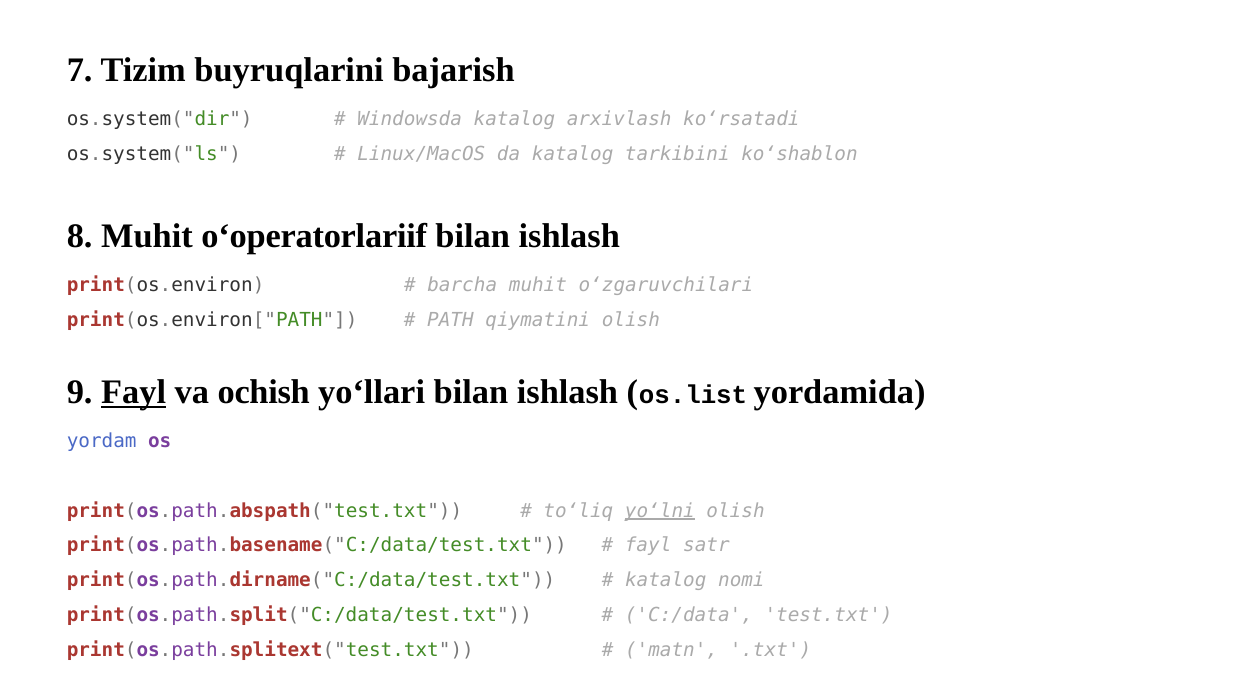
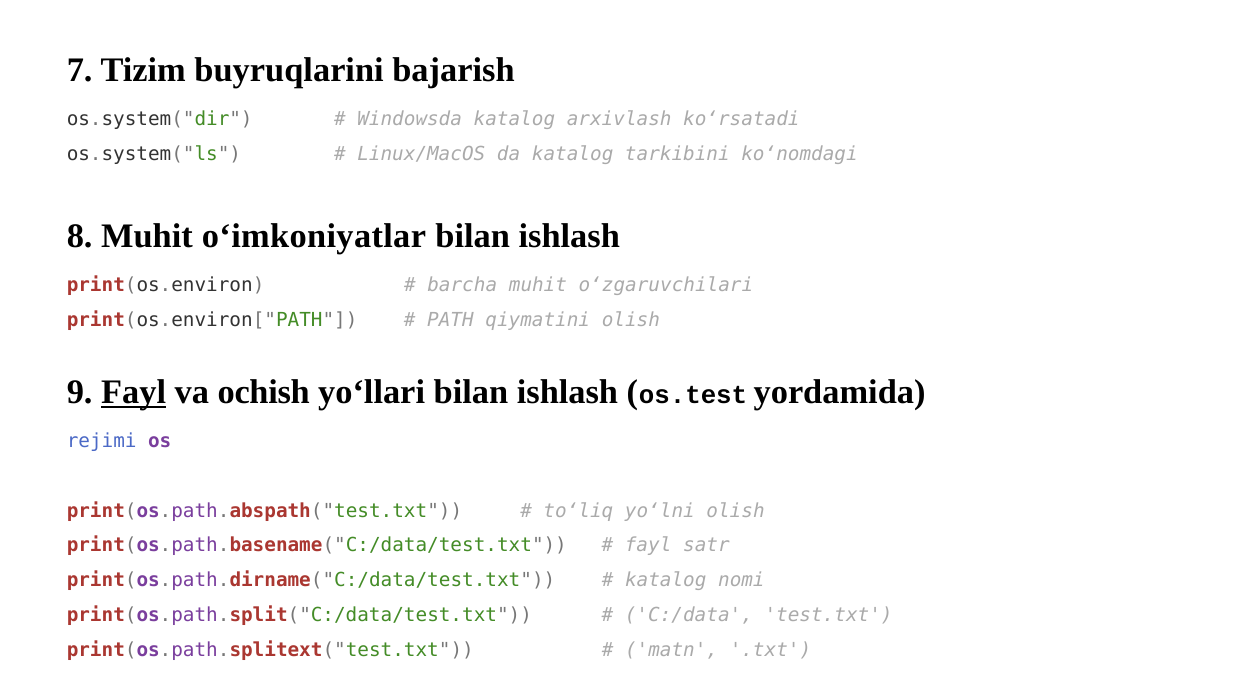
ko‘shablon: ko‘shablon -> ko‘nomdagi (800, 154)
o‘operatorlariif: o‘operatorlariif -> o‘imkoniyatlar (314, 236)
os.list: os.list -> os.test (693, 395)
yordam: yordam -> rejimi (102, 441)
yo‘lni underline: present -> none (660, 511)
